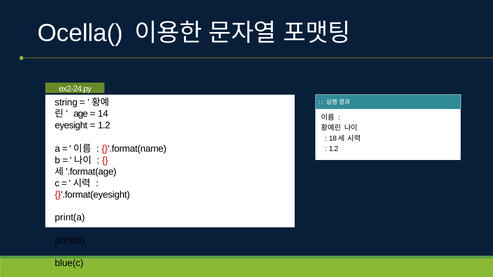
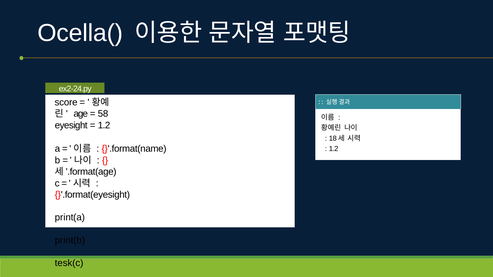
string: string -> score (66, 102)
14: 14 -> 58 (103, 114)
blue(c: blue(c -> tesk(c (69, 263)
